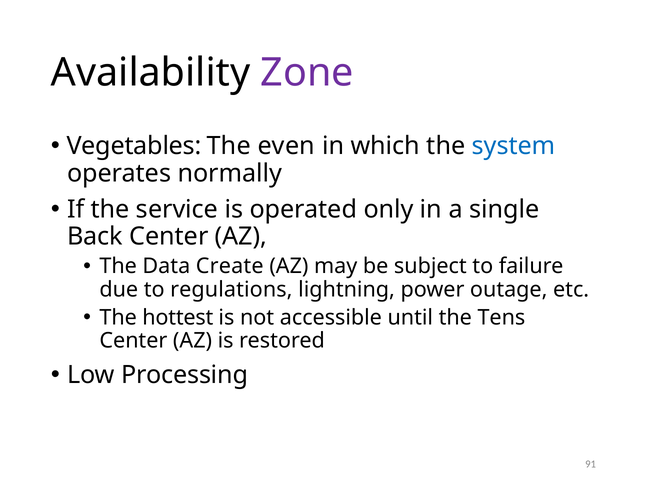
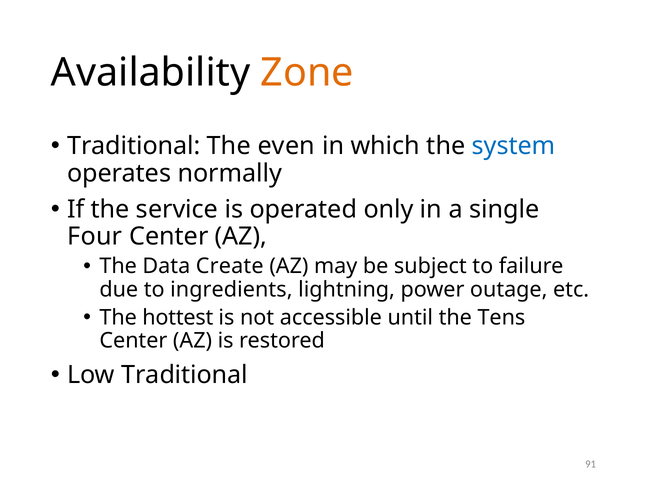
Zone colour: purple -> orange (307, 72)
Vegetables: Vegetables -> Traditional (134, 146)
Back: Back -> Four (95, 236)
regulations: regulations -> ingredients (231, 289)
Low Processing: Processing -> Traditional (185, 374)
